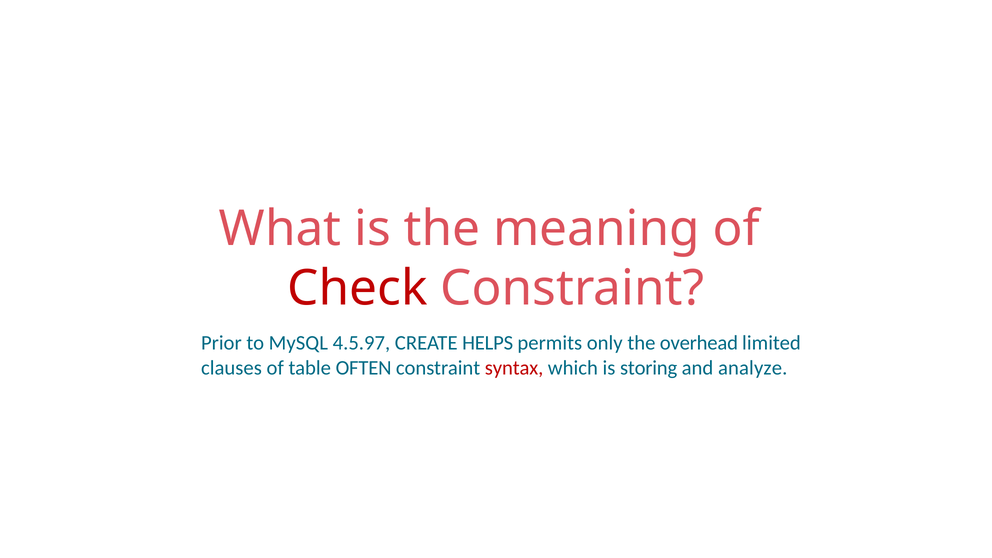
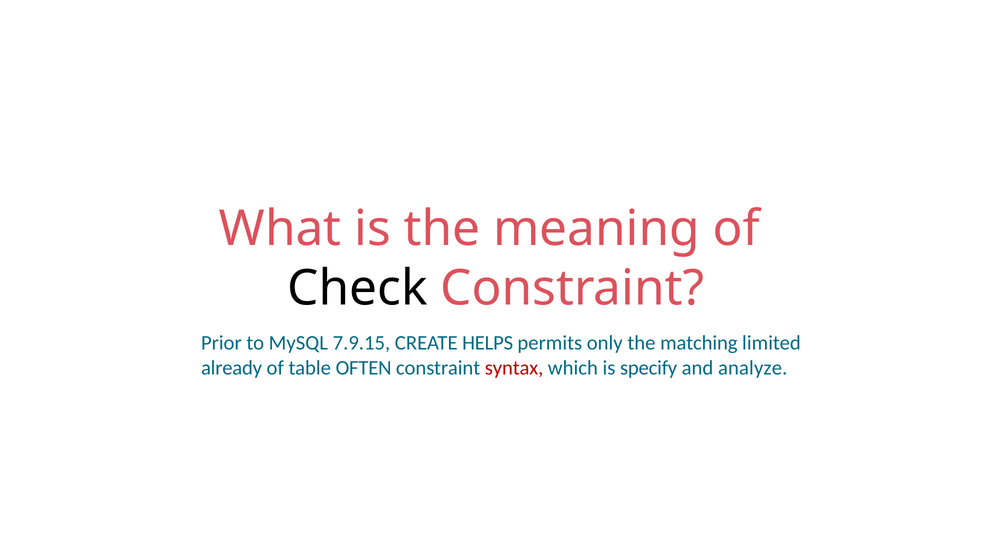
Check colour: red -> black (357, 289)
4.5.97: 4.5.97 -> 7.9.15 (361, 343)
overhead: overhead -> matching (699, 343)
clauses: clauses -> already (232, 368)
storing: storing -> specify (649, 368)
